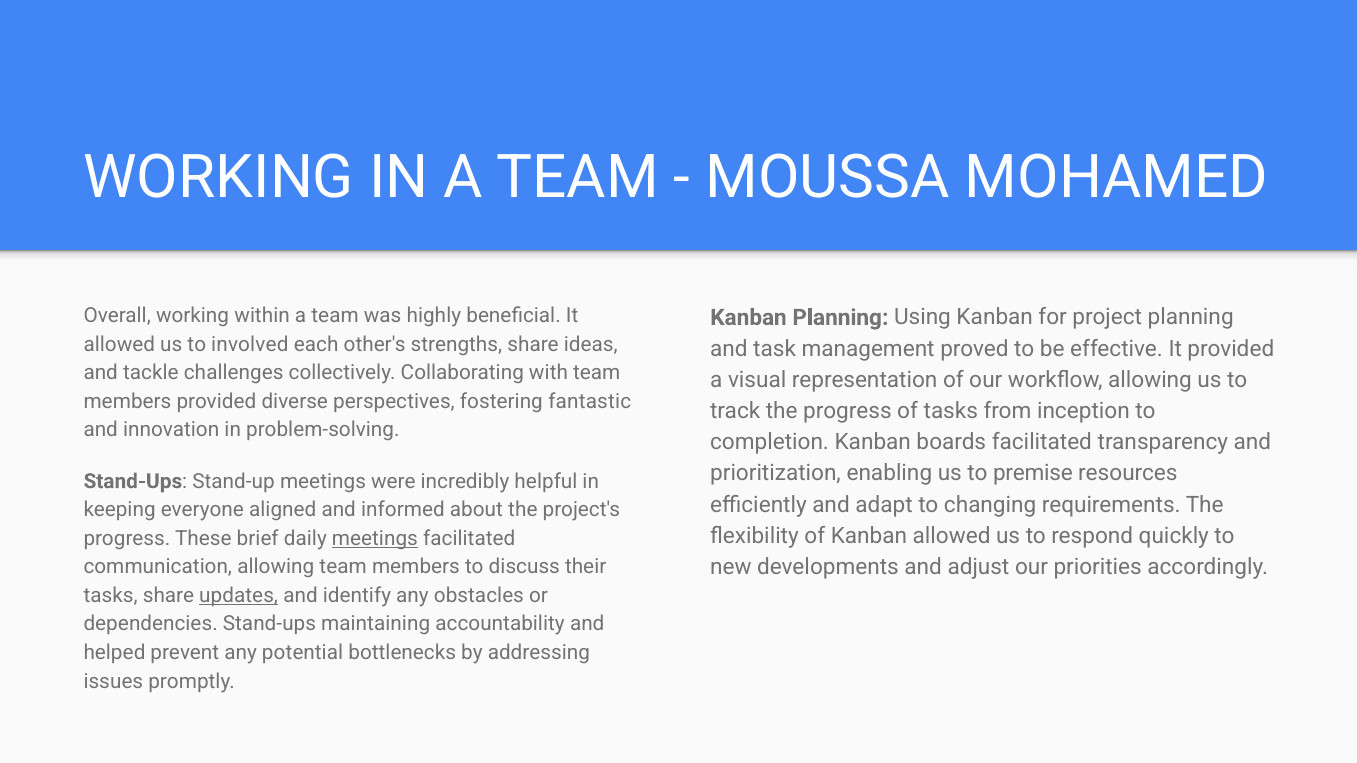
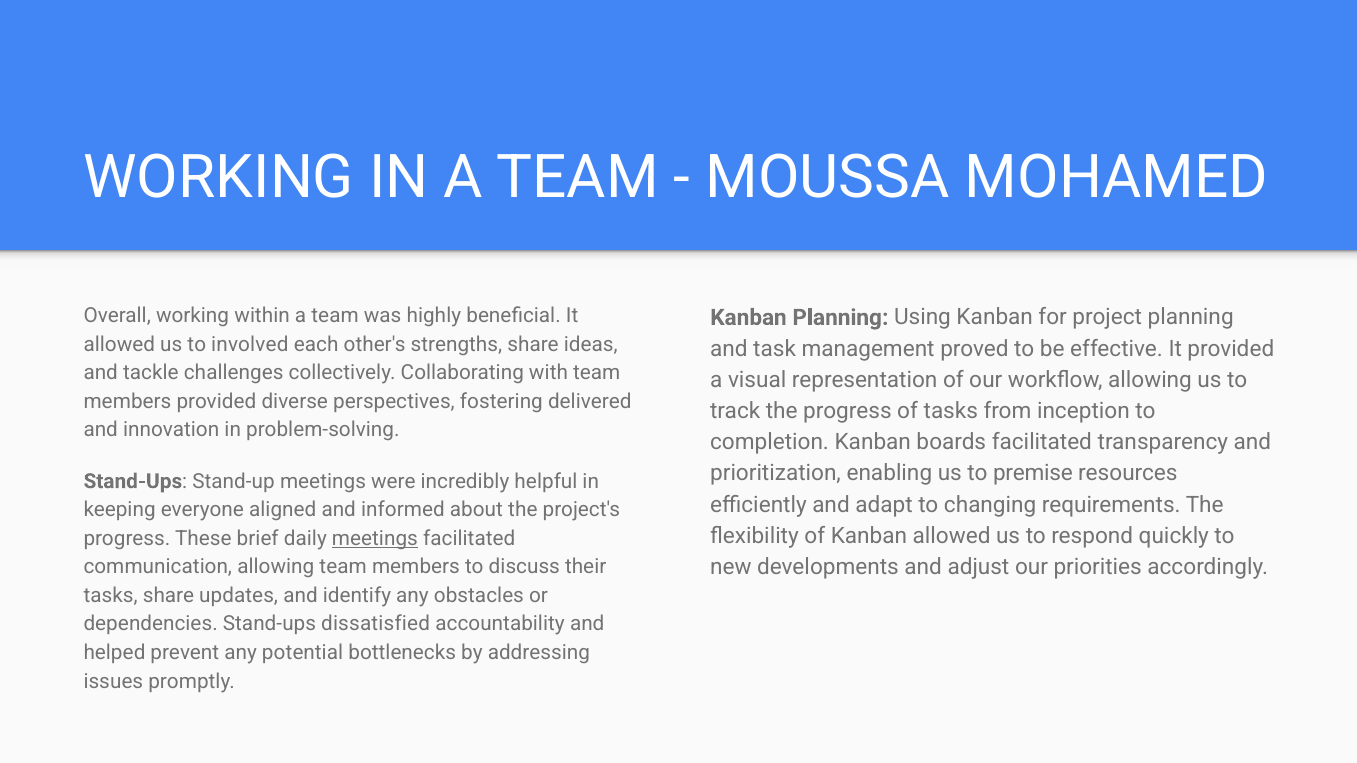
fantastic: fantastic -> delivered (590, 402)
updates underline: present -> none (239, 596)
maintaining: maintaining -> dissatisfied (376, 624)
